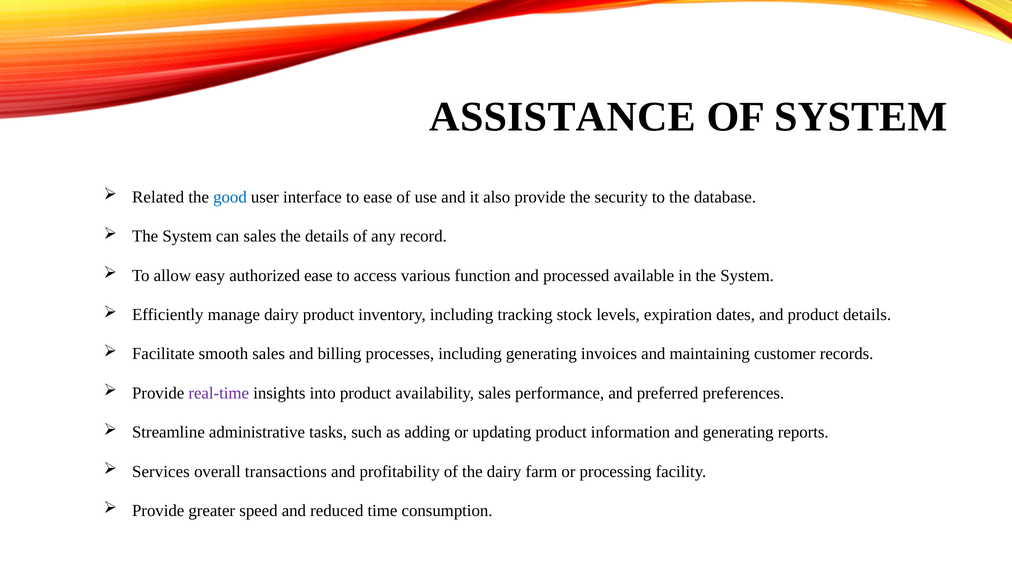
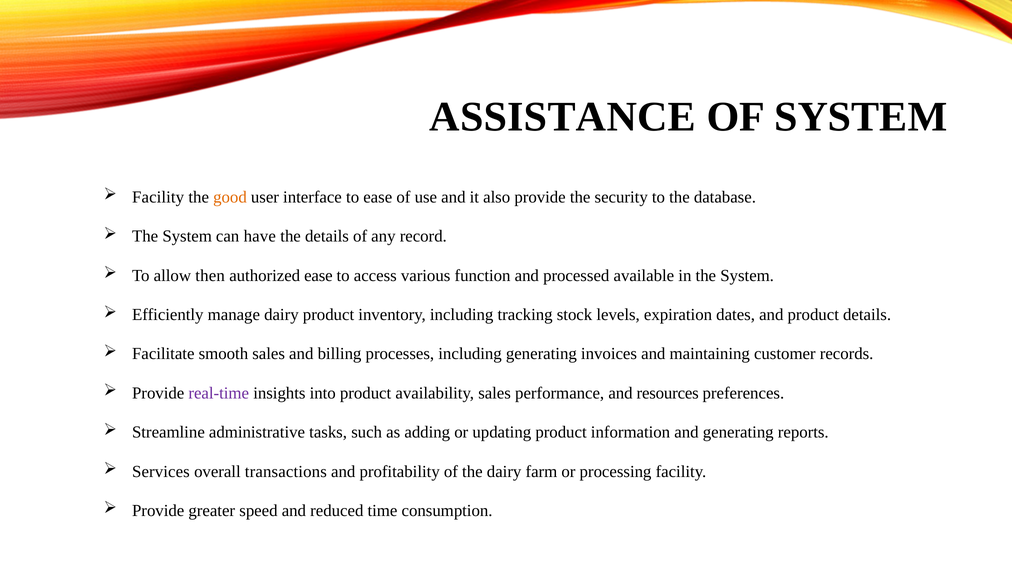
Related: Related -> Facility (158, 197)
good colour: blue -> orange (230, 197)
can sales: sales -> have (260, 236)
easy: easy -> then (210, 276)
preferred: preferred -> resources (668, 393)
